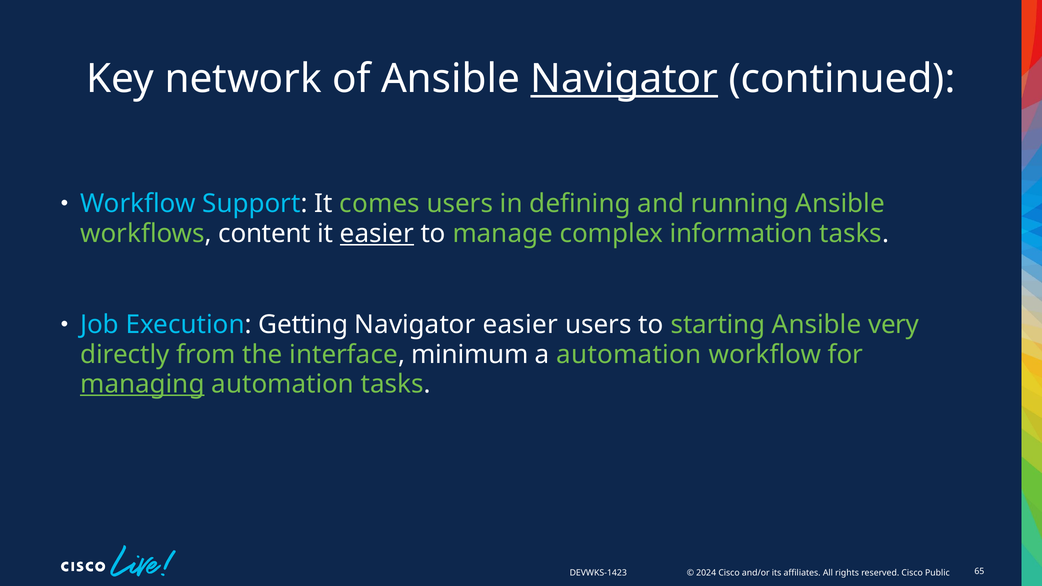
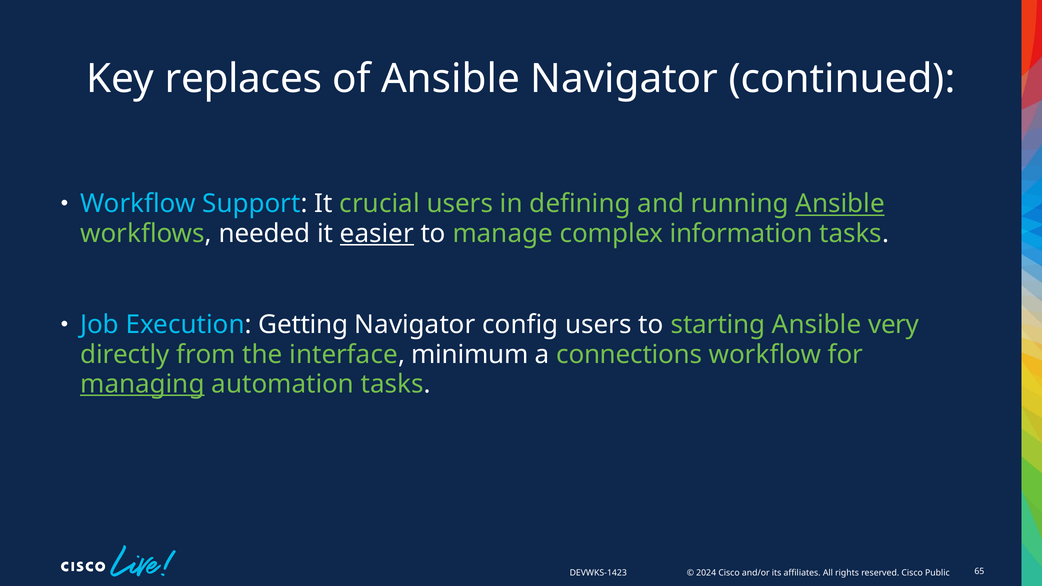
network: network -> replaces (243, 79)
Navigator underline: present -> none (624, 79)
comes: comes -> crucial (380, 204)
Ansible underline: none -> present (840, 204)
content: content -> needed (265, 234)
Navigator easier: easier -> config (520, 325)
a automation: automation -> connections (629, 355)
